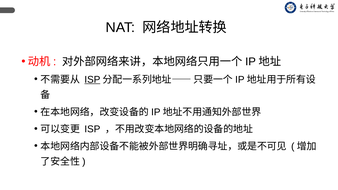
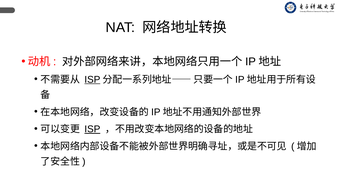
ISP underline: none -> present (92, 129)
